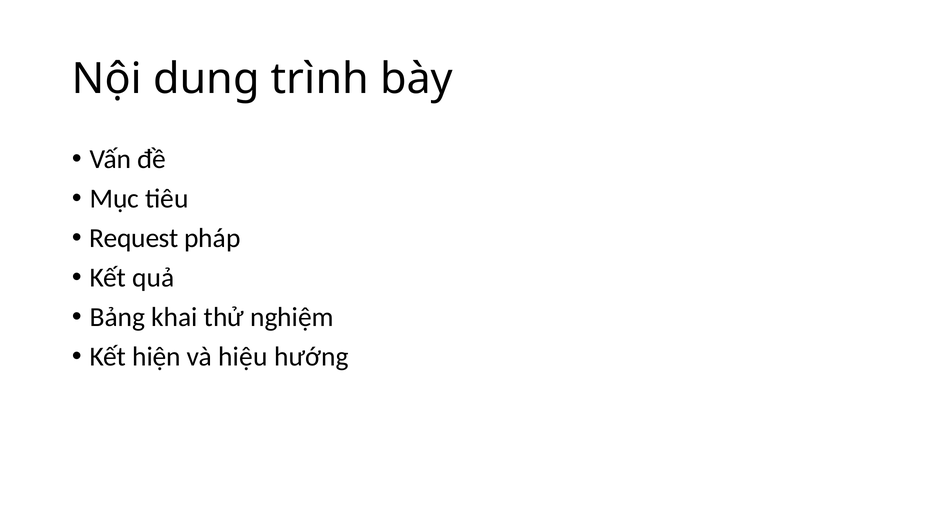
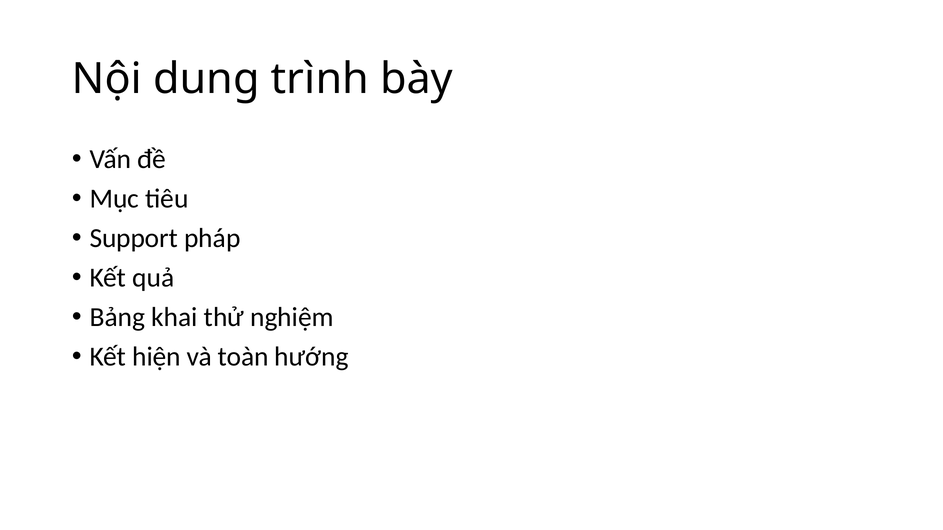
Request: Request -> Support (134, 239)
hiệu: hiệu -> toàn (243, 357)
